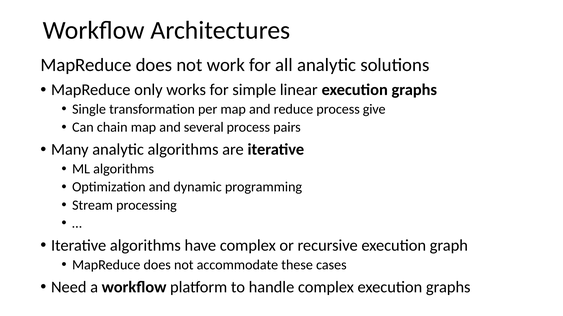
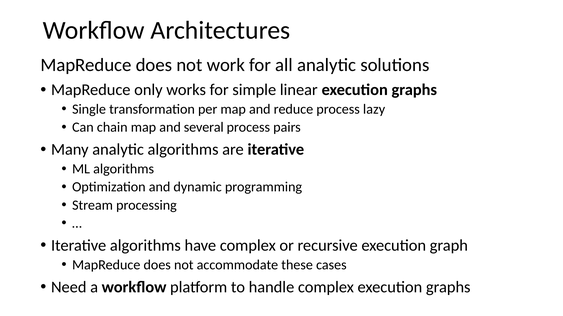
give: give -> lazy (374, 109)
